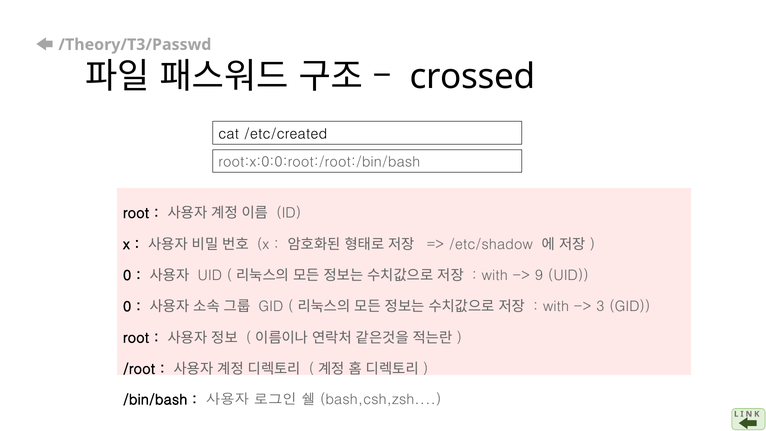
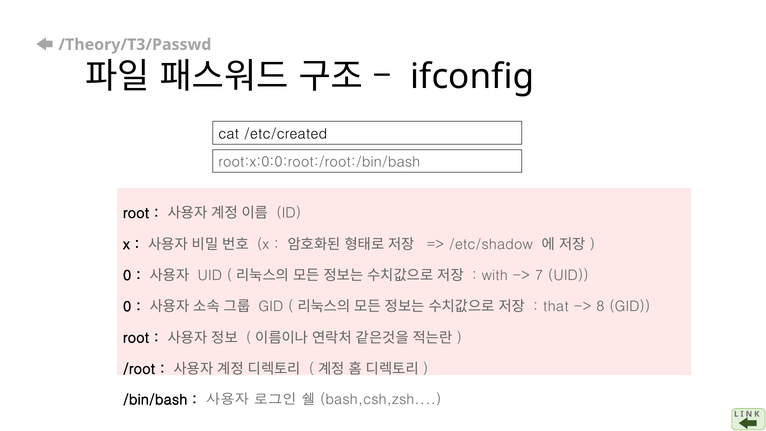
crossed: crossed -> ifconfig (472, 77)
9: 9 -> 7 (539, 275)
with: with -> that (556, 307)
3: 3 -> 8 (600, 307)
